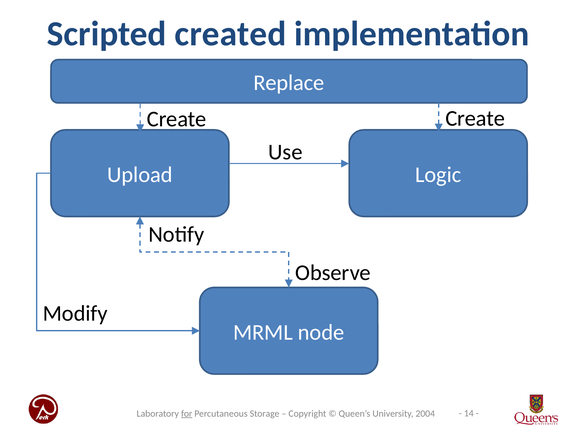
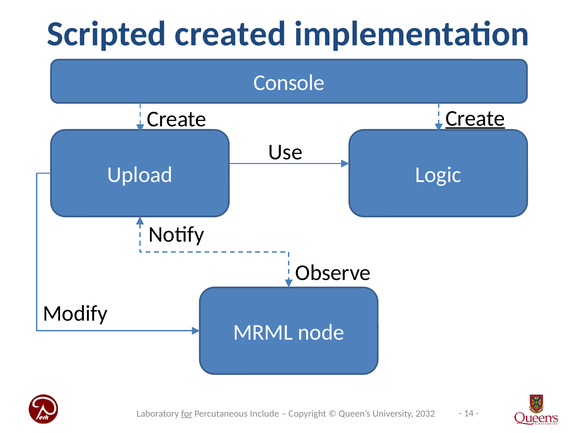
Replace: Replace -> Console (289, 83)
Create underline: none -> present (475, 118)
Storage: Storage -> Include (265, 413)
2004: 2004 -> 2032 (425, 413)
